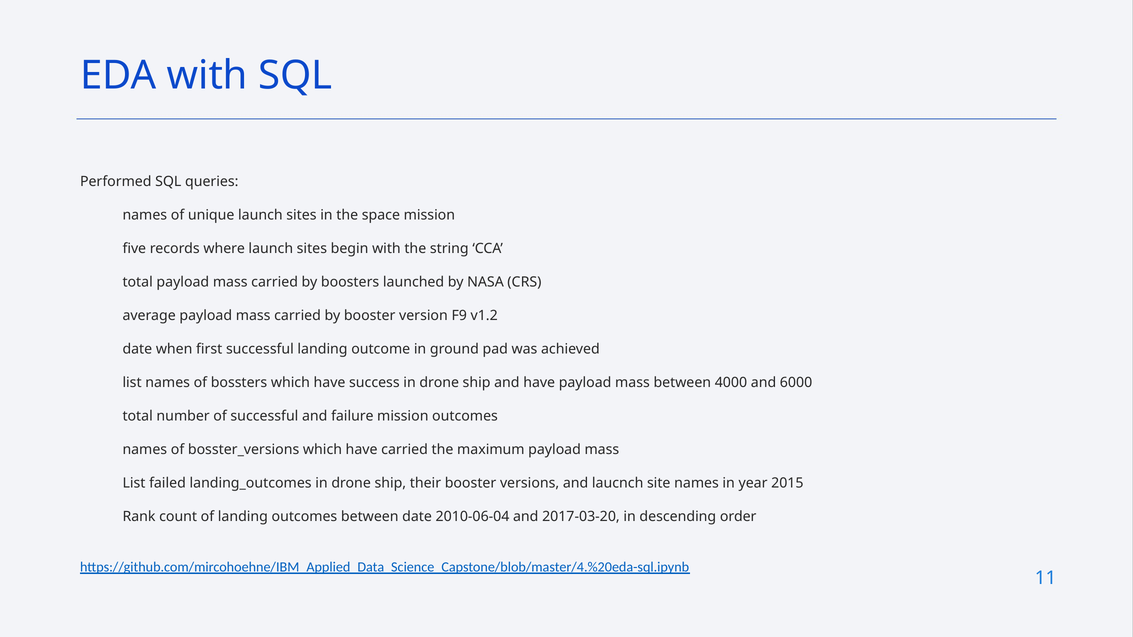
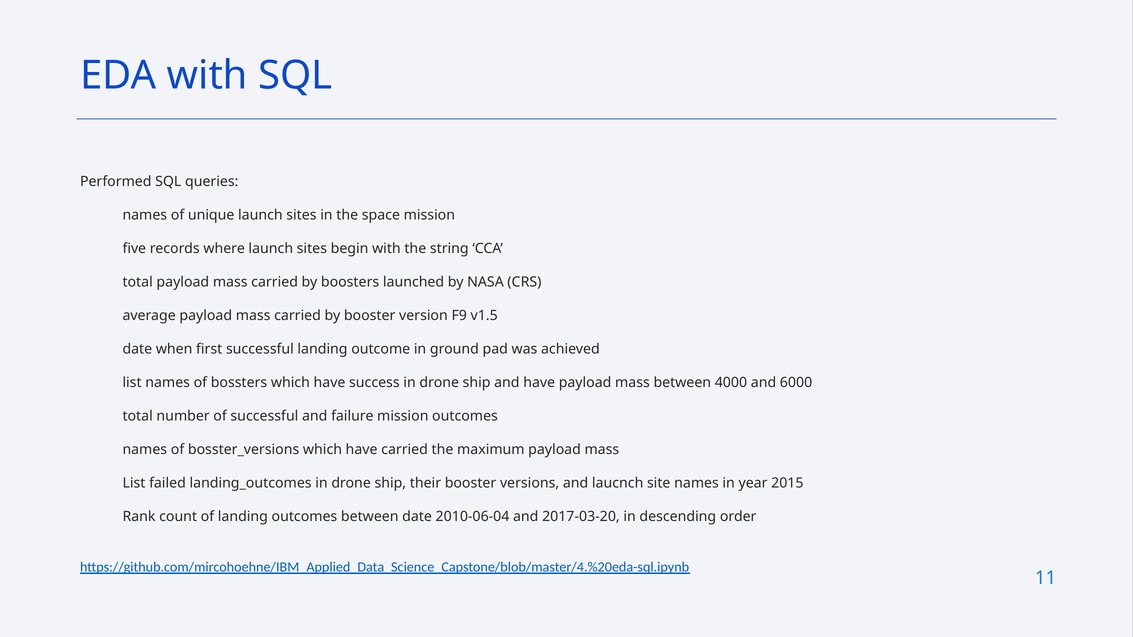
v1.2: v1.2 -> v1.5 (484, 316)
